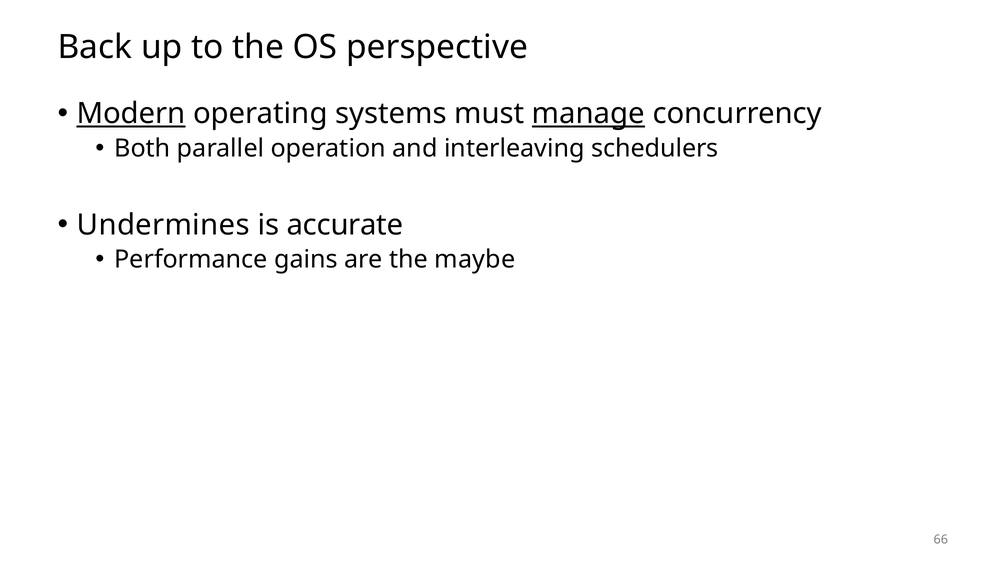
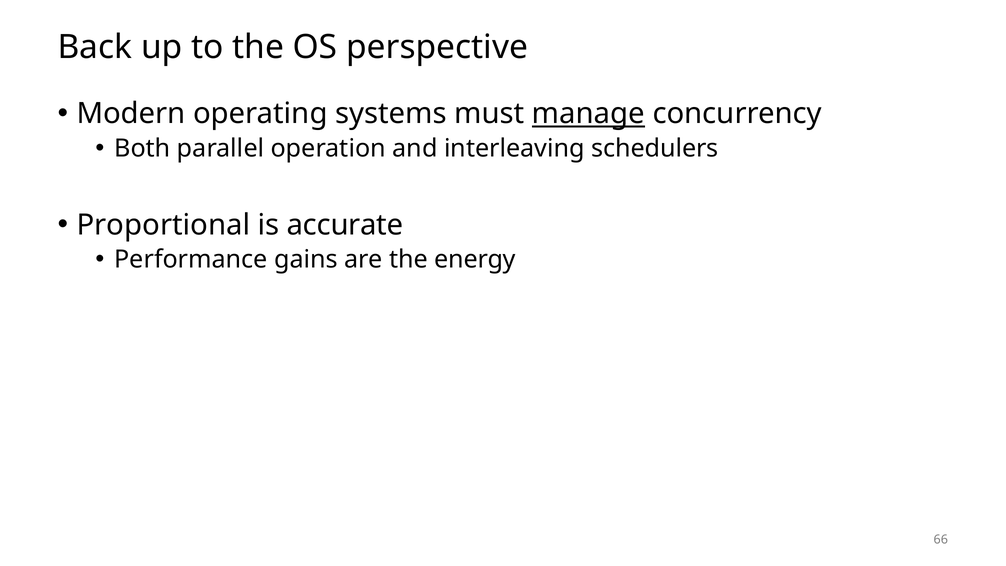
Modern underline: present -> none (131, 114)
Undermines: Undermines -> Proportional (163, 225)
maybe: maybe -> energy (475, 260)
